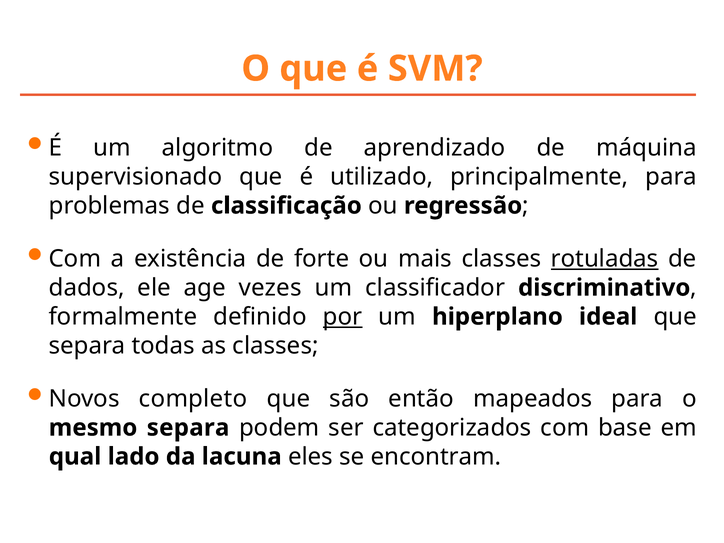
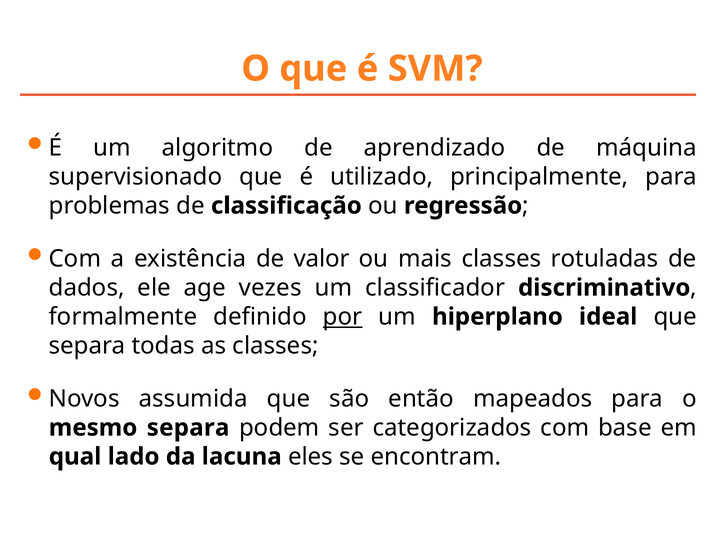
forte: forte -> valor (322, 259)
rotuladas underline: present -> none (605, 259)
completo: completo -> assumida (193, 399)
